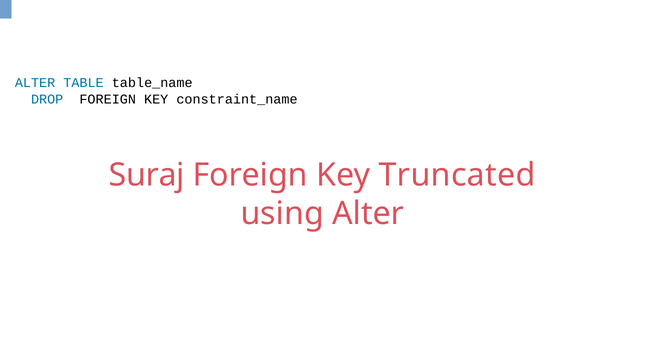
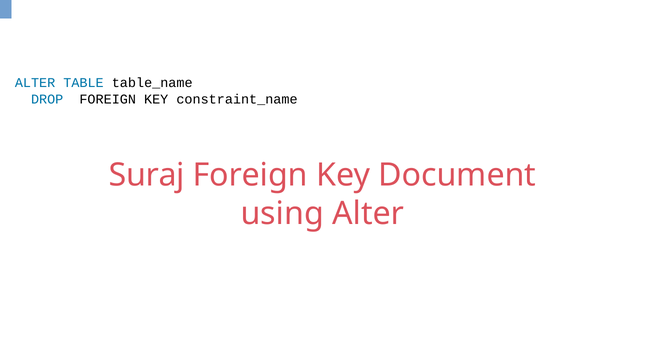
Truncated: Truncated -> Document (457, 175)
